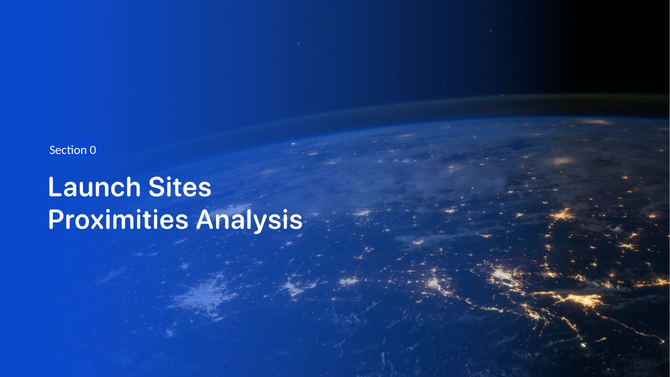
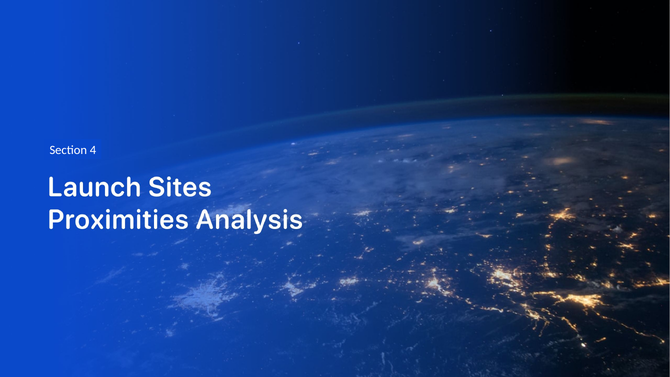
0: 0 -> 4 (93, 150)
